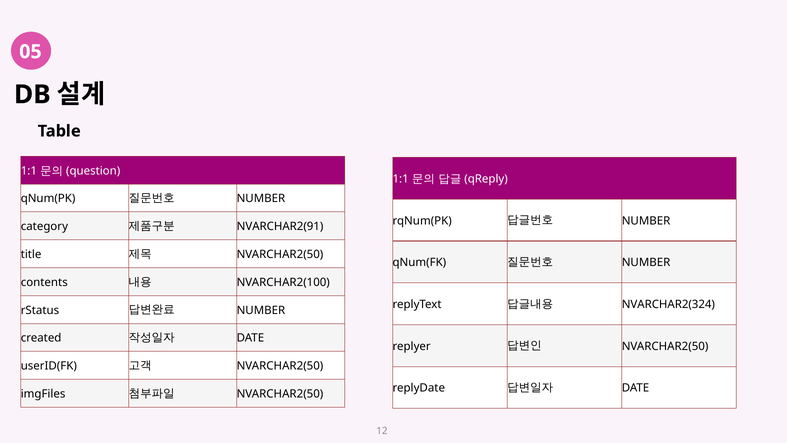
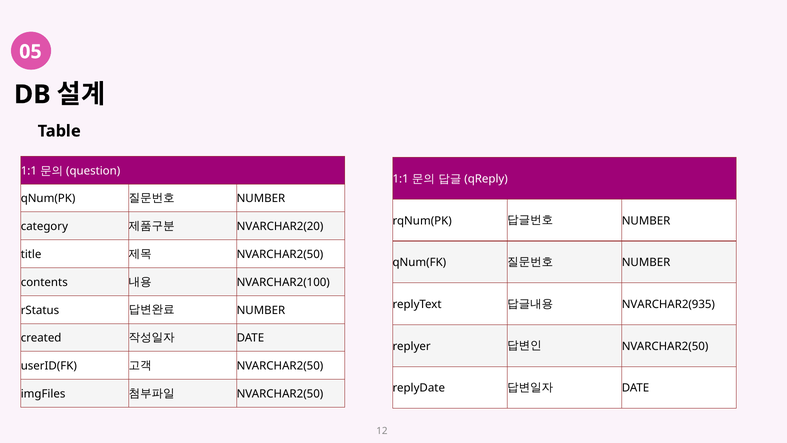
NVARCHAR2(91: NVARCHAR2(91 -> NVARCHAR2(20 (280, 226)
NVARCHAR2(324: NVARCHAR2(324 -> NVARCHAR2(935 (668, 304)
